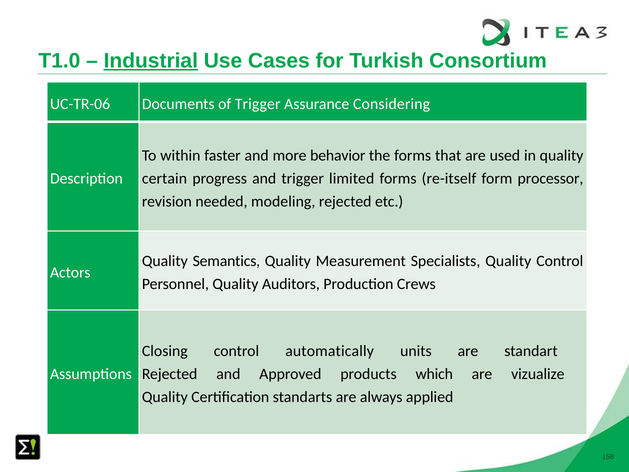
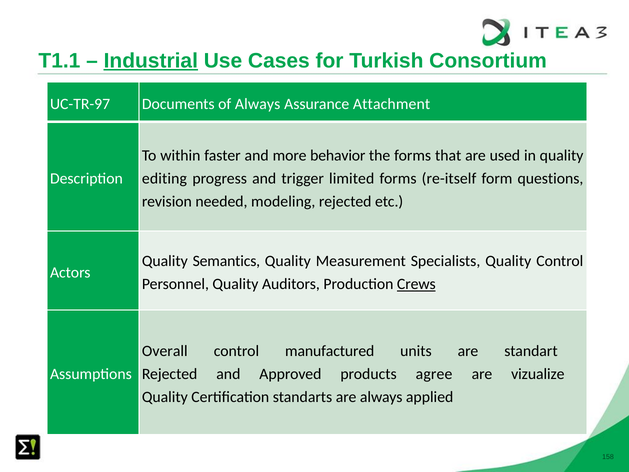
T1.0: T1.0 -> T1.1 (59, 61)
UC-TR-06: UC-TR-06 -> UC-TR-97 (80, 104)
of Trigger: Trigger -> Always (258, 104)
Considering: Considering -> Attachment (392, 104)
certain: certain -> editing (164, 178)
processor: processor -> questions (550, 178)
Crews underline: none -> present (416, 284)
Closing: Closing -> Overall (165, 351)
automatically: automatically -> manufactured (330, 351)
which: which -> agree (434, 374)
